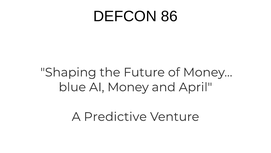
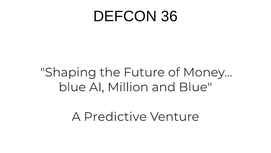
86: 86 -> 36 (169, 16)
Money: Money -> Million (128, 87)
and April: April -> Blue (195, 87)
